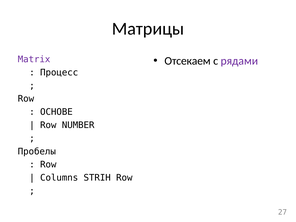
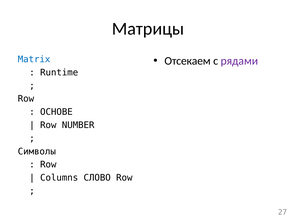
Matrix colour: purple -> blue (34, 59)
Процесс: Процесс -> Runtime (59, 72)
Пробелы: Пробелы -> Символы (37, 151)
STRIH: STRIH -> СЛОВО (97, 178)
